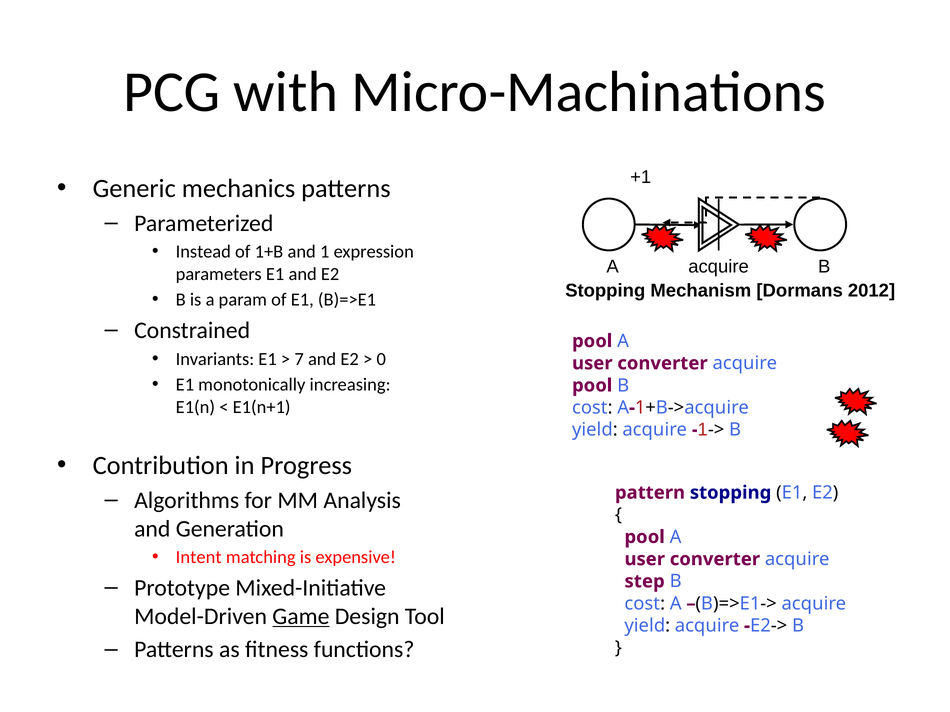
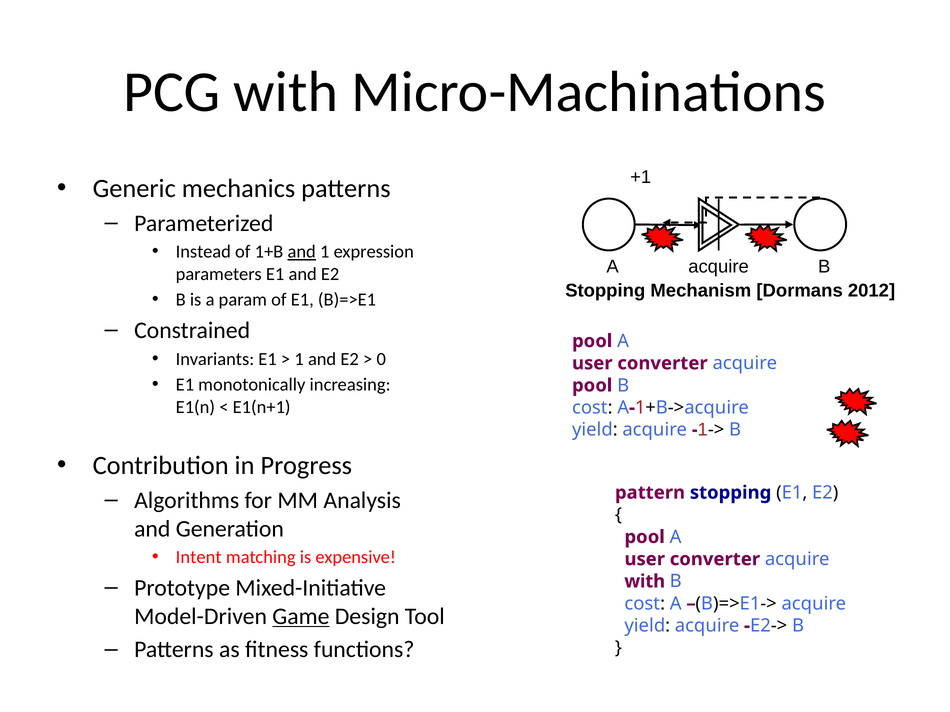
and underline: none -> present (302, 252)
7: 7 -> 1 (299, 359)
step: step -> with (645, 582)
